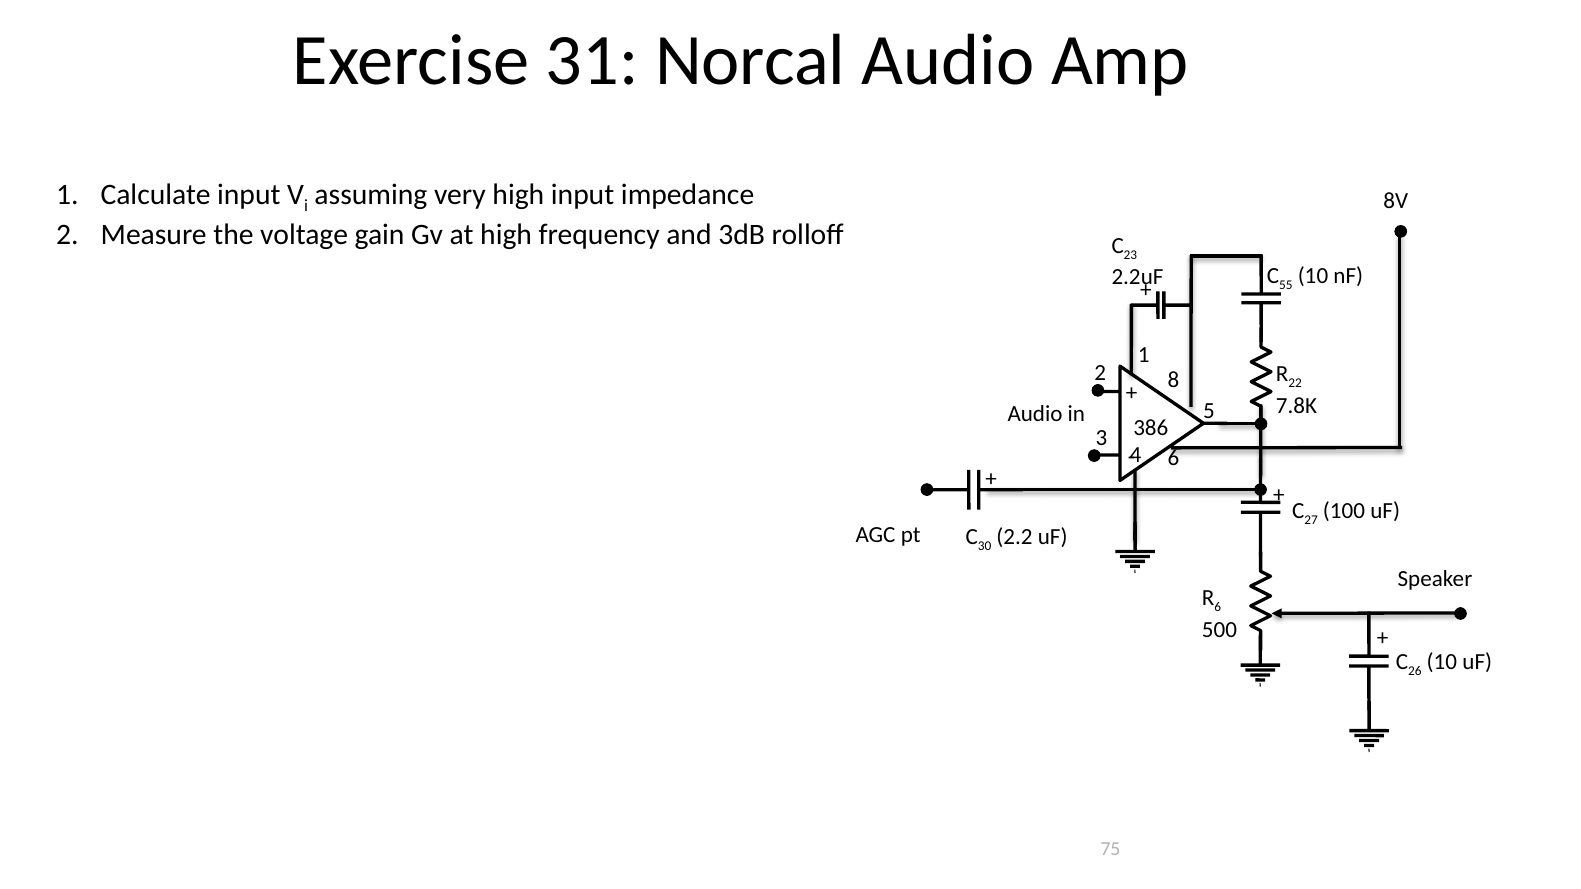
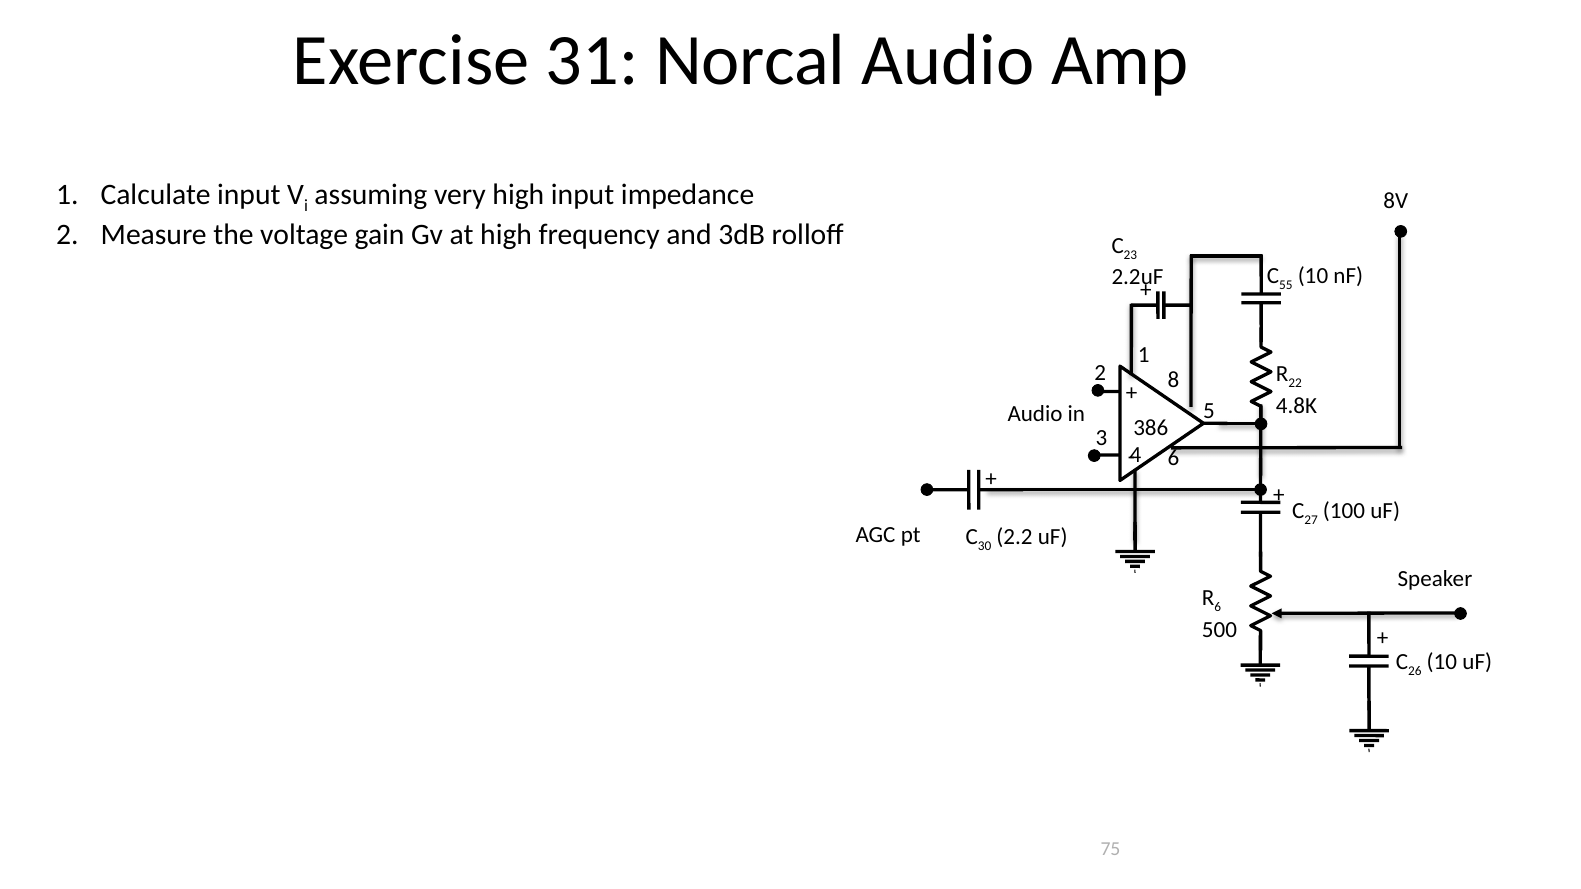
7.8K: 7.8K -> 4.8K (1296, 406)
